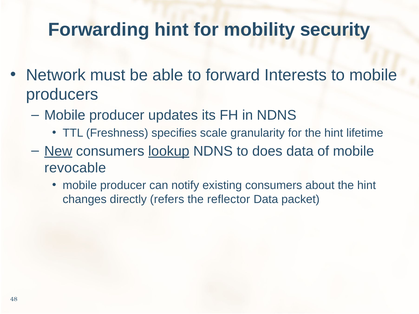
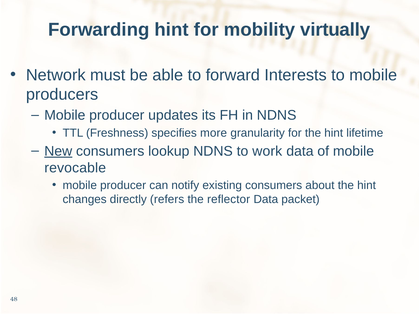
security: security -> virtually (335, 30)
scale: scale -> more (214, 133)
lookup underline: present -> none (169, 151)
does: does -> work (267, 151)
